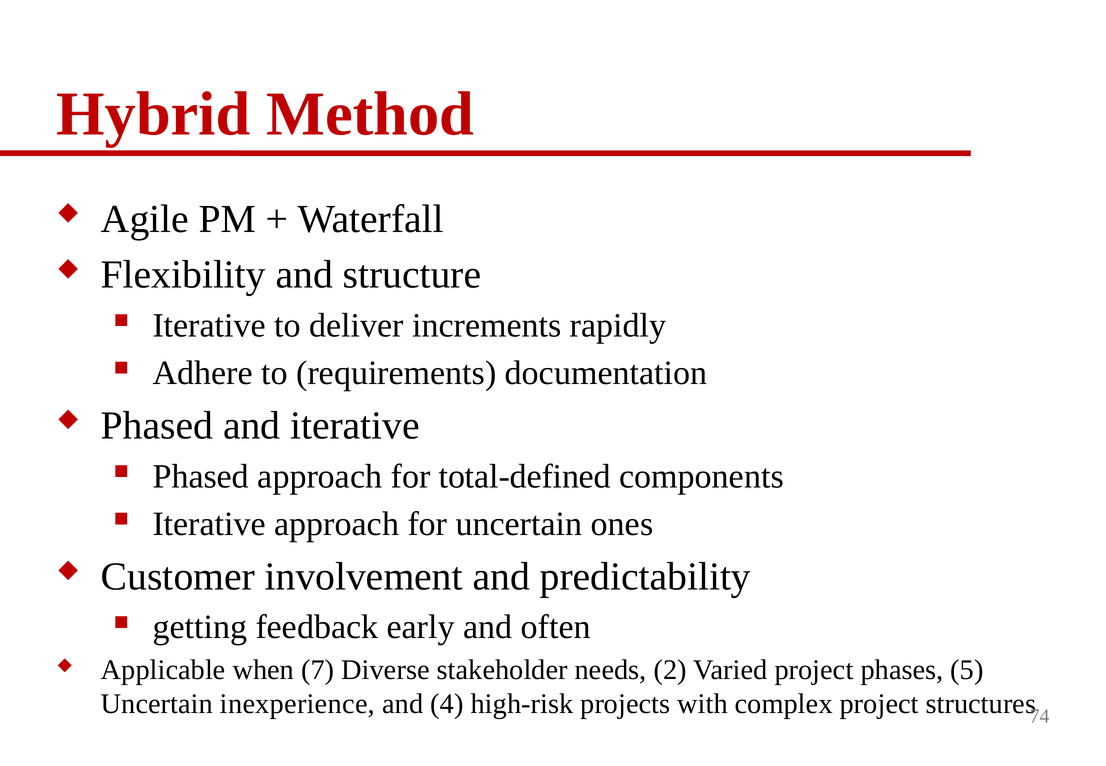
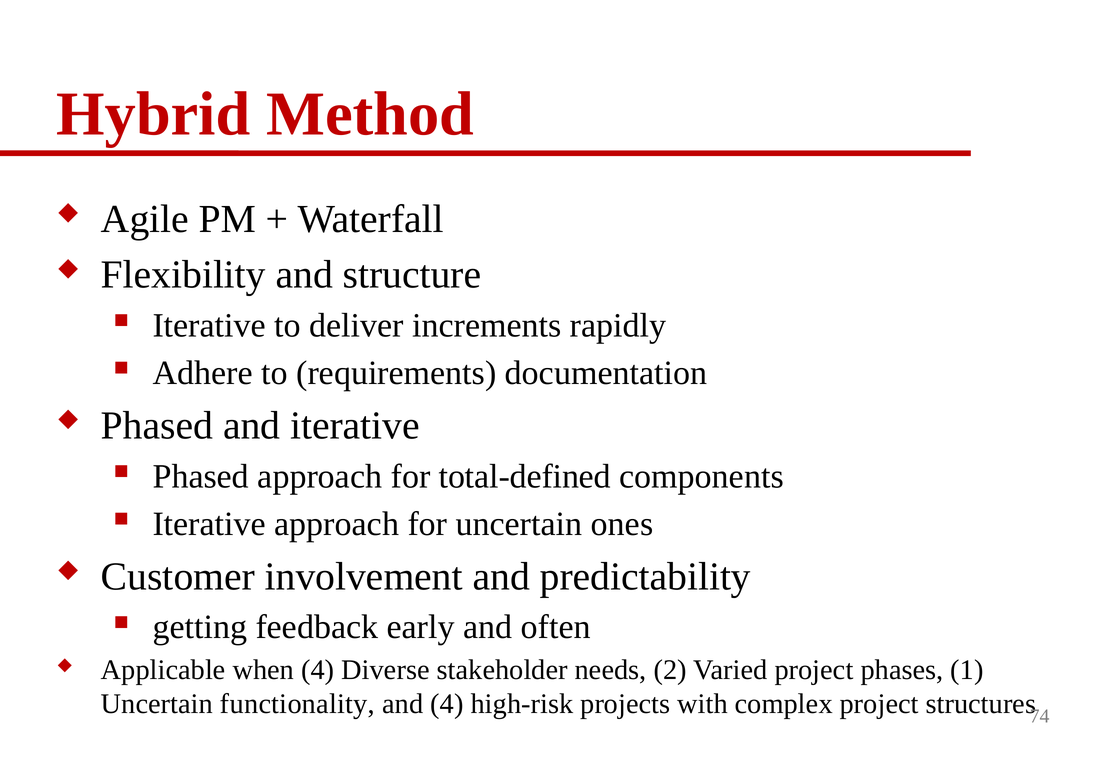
when 7: 7 -> 4 (318, 670)
5: 5 -> 1 (967, 670)
inexperience: inexperience -> functionality (297, 704)
